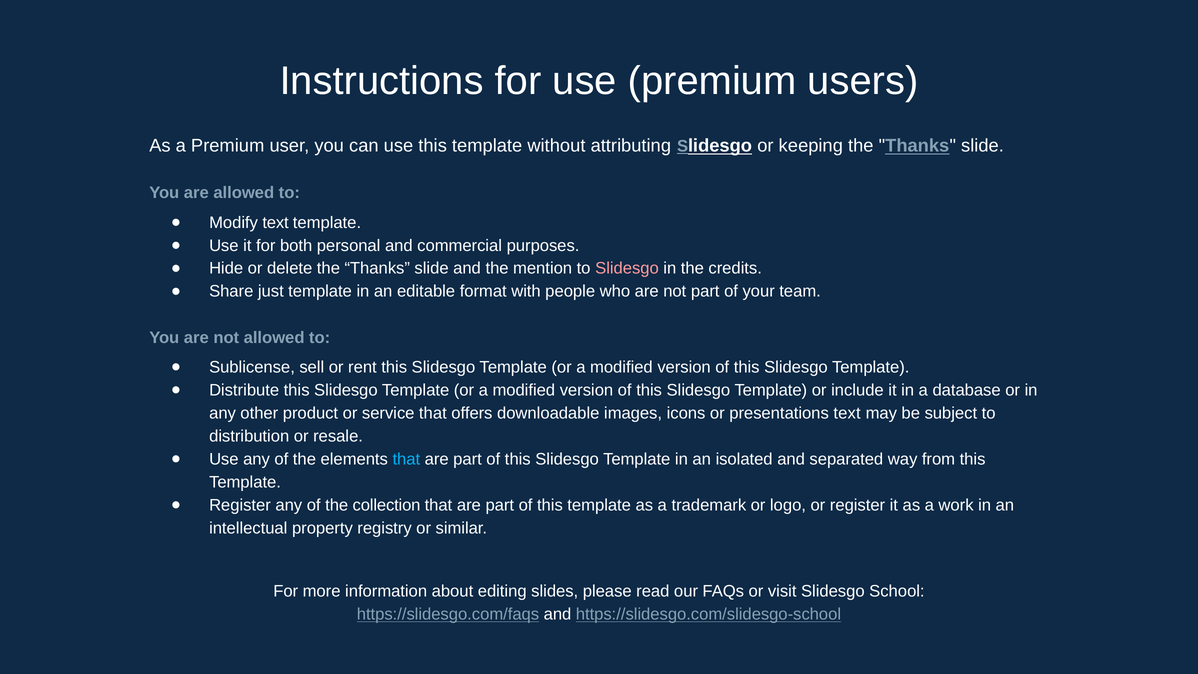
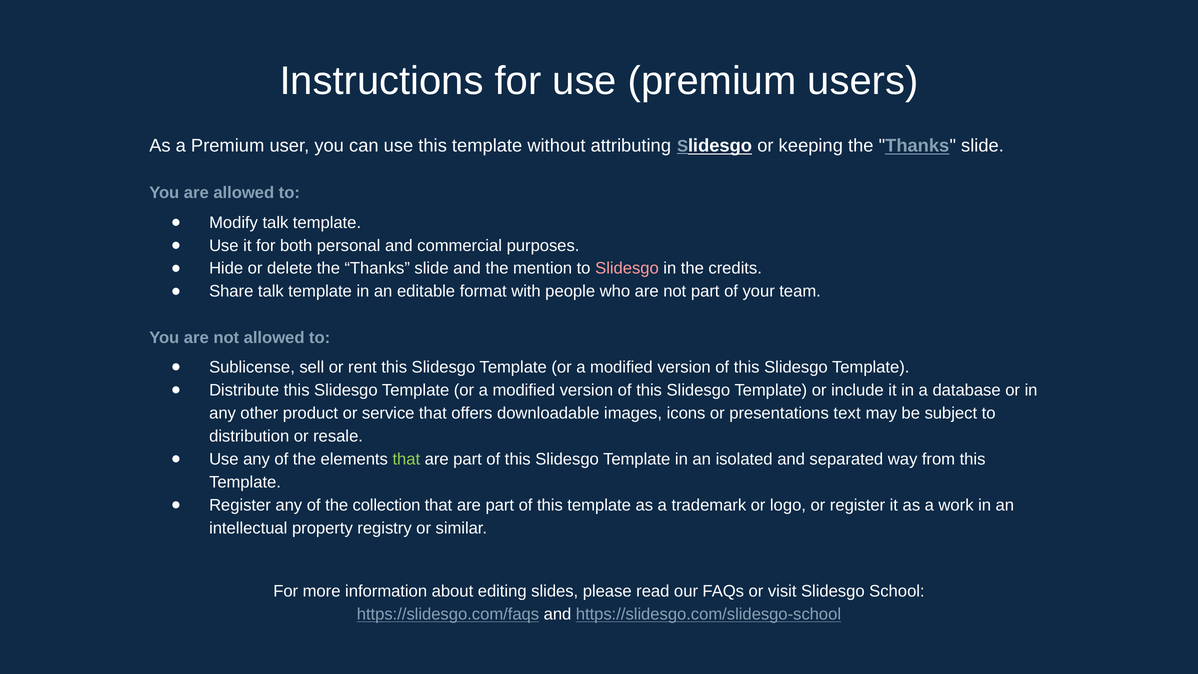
Modify text: text -> talk (275, 223)
Share just: just -> talk (271, 291)
that colour: light blue -> light green (406, 459)
